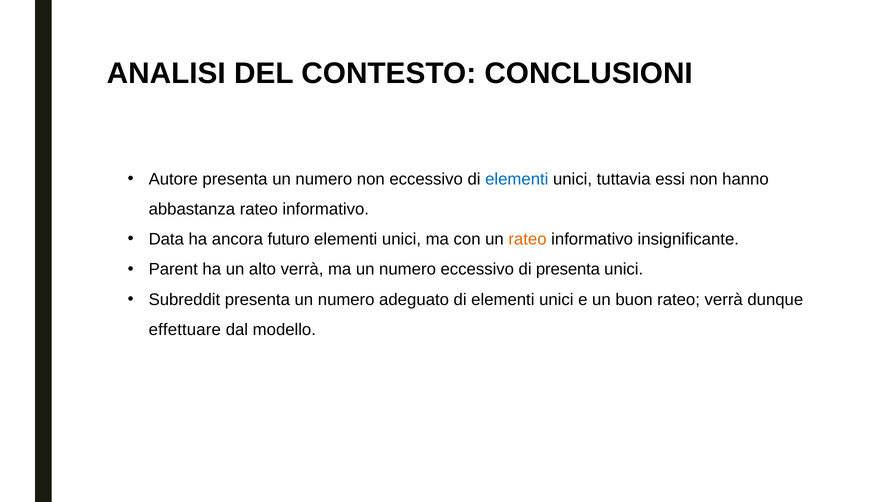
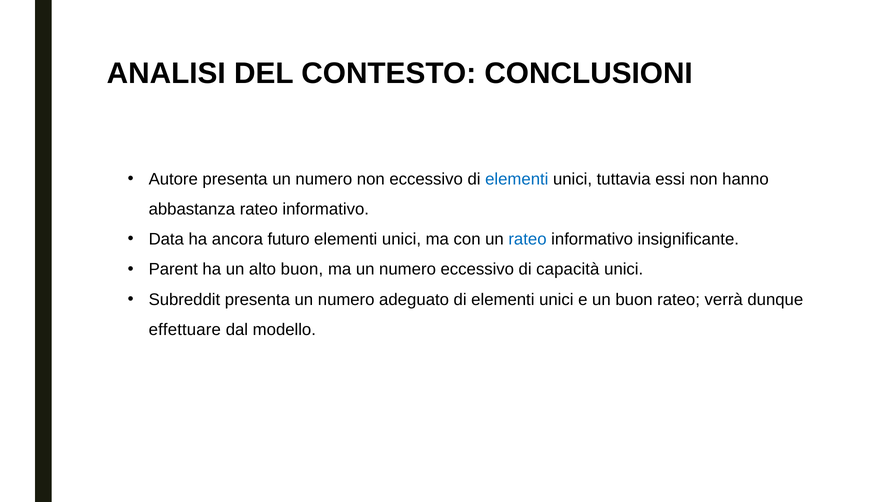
rateo colour: orange -> blue (527, 239)
alto verrà: verrà -> buon (302, 270)
di presenta: presenta -> capacità (568, 270)
